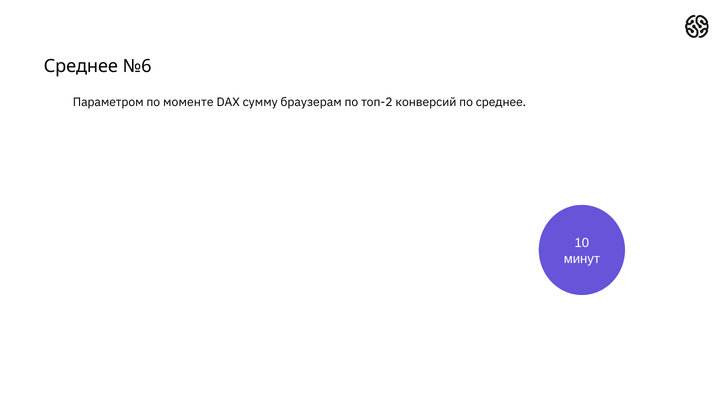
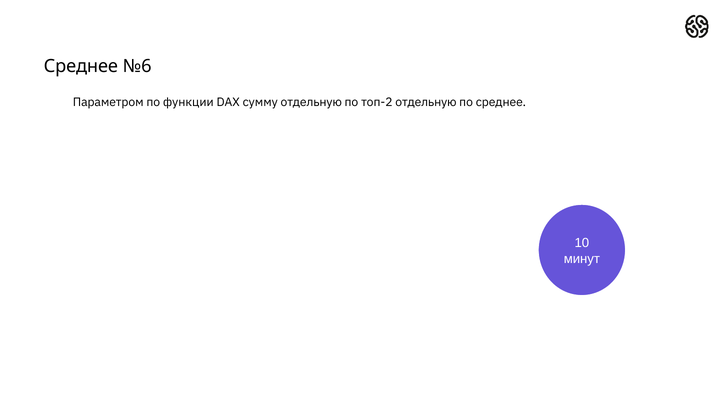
моменте: моменте -> функции (188, 102)
сумму браузерам: браузерам -> отдельную (311, 102)
топ-2 конверсий: конверсий -> отдельную (426, 102)
